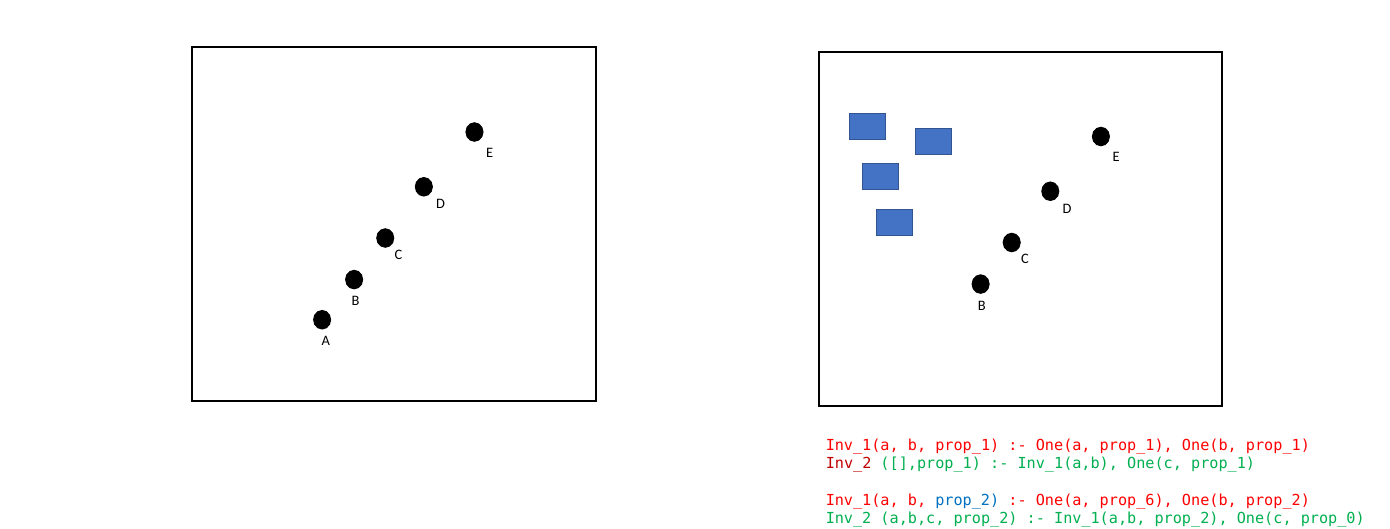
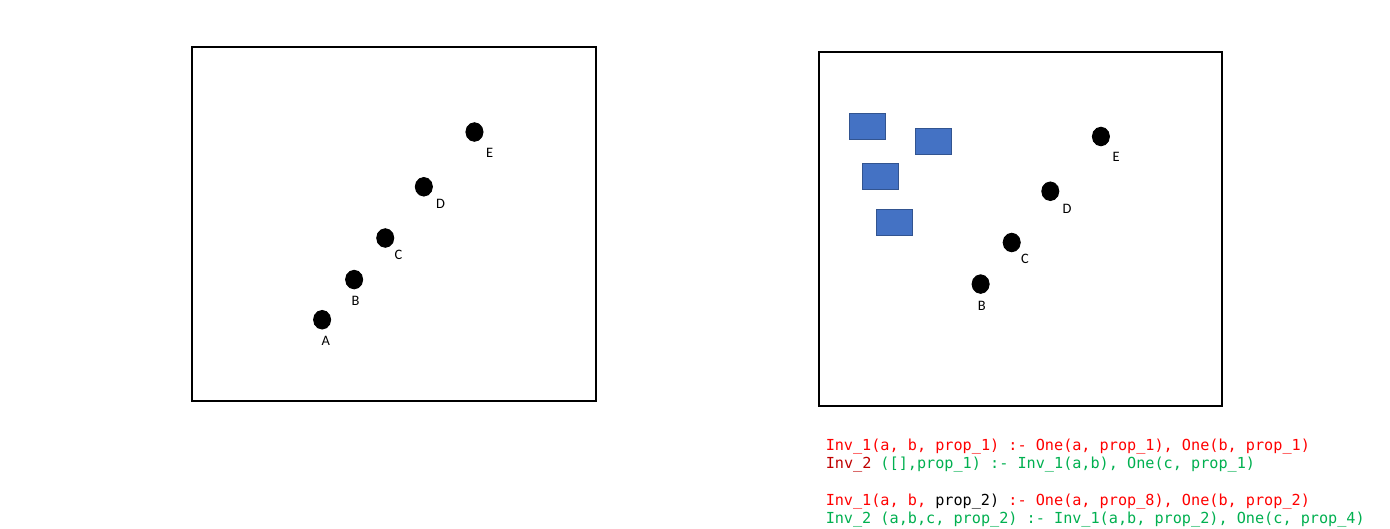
prop_2 colour: blue -> black (967, 501)
prop_6: prop_6 -> prop_8 (1136, 501)
prop_0: prop_0 -> prop_4 (1333, 519)
